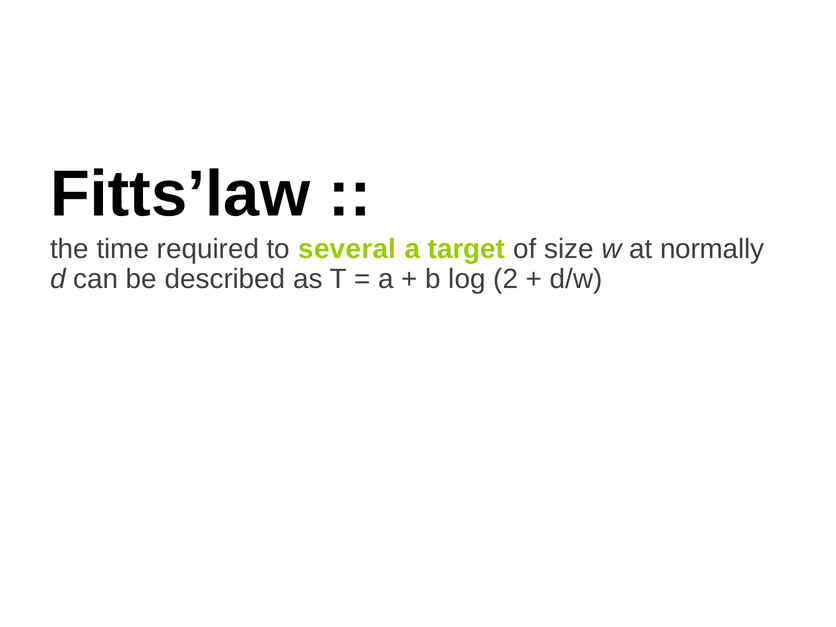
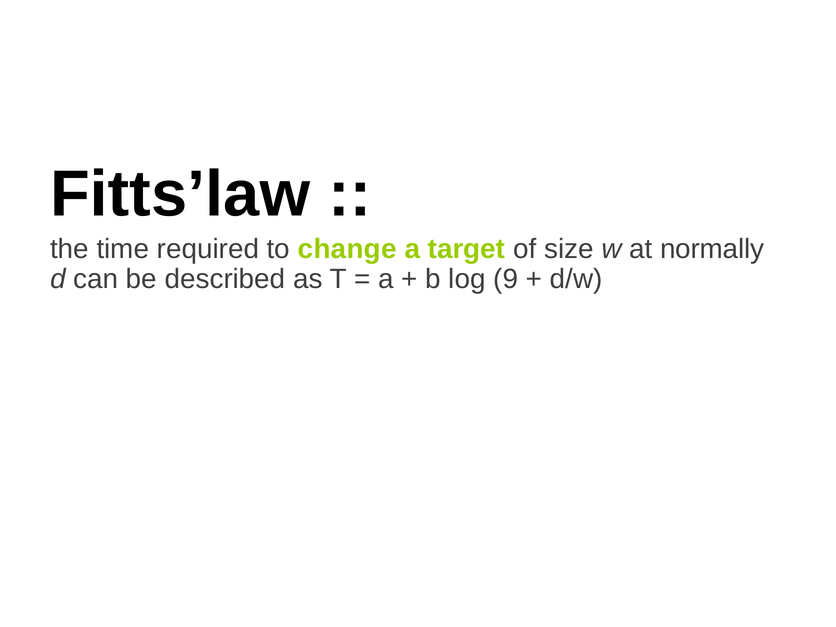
several: several -> change (347, 249)
2: 2 -> 9 (506, 279)
